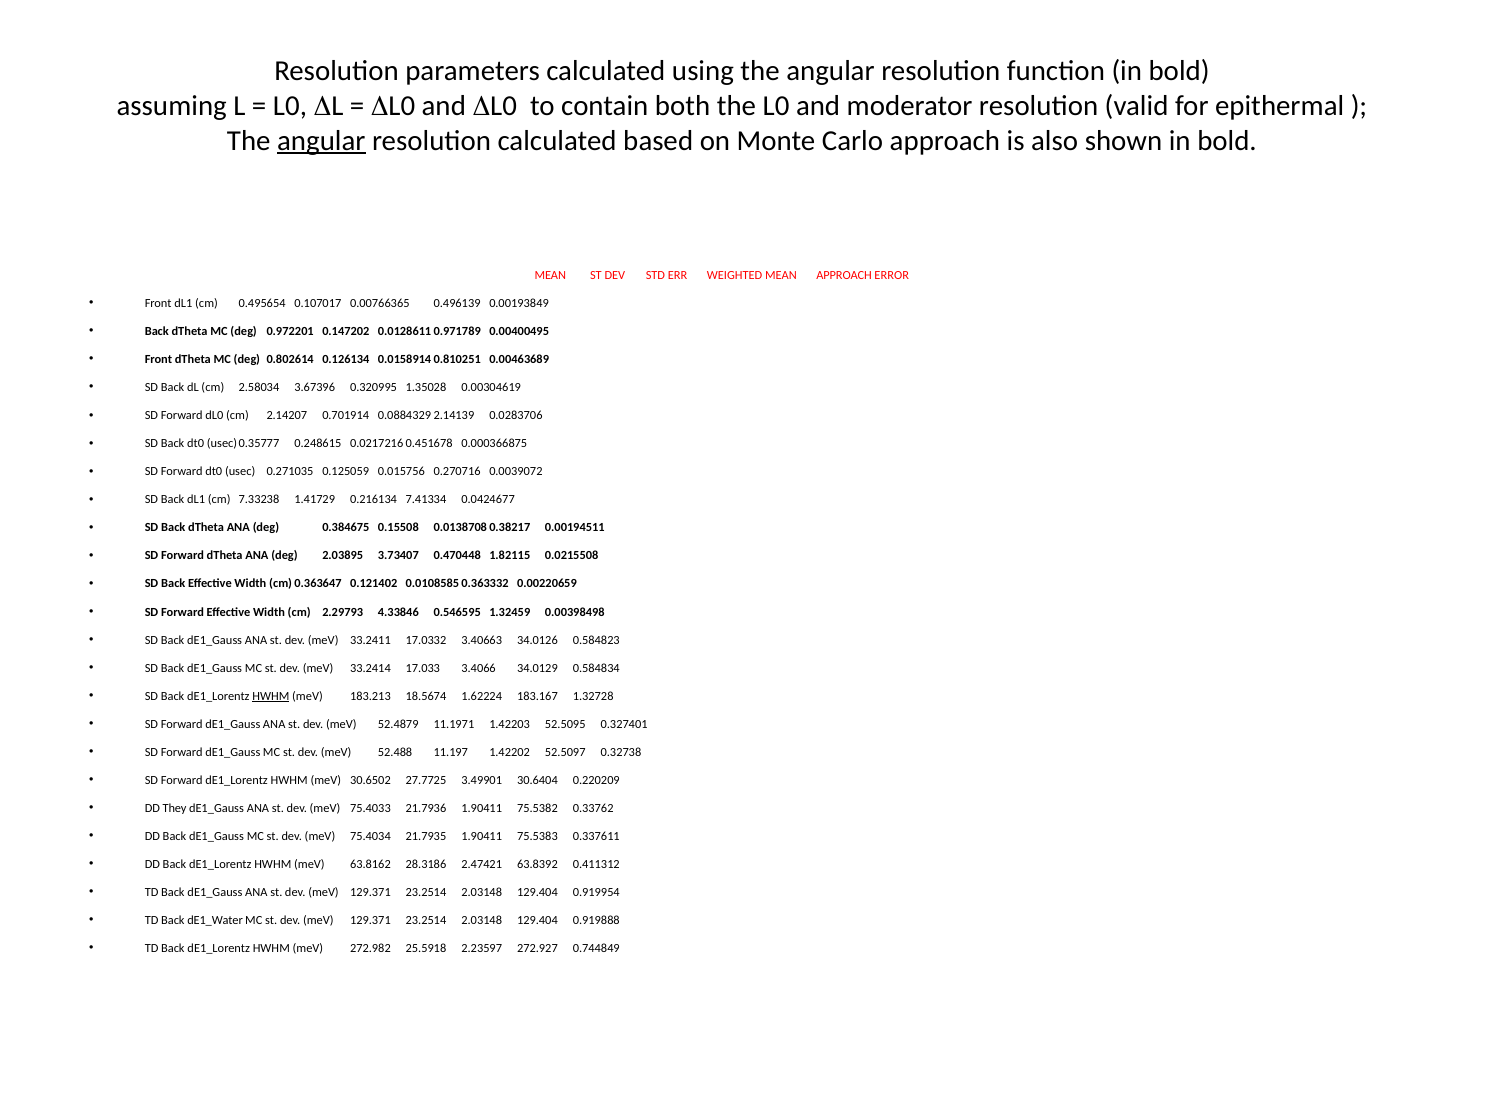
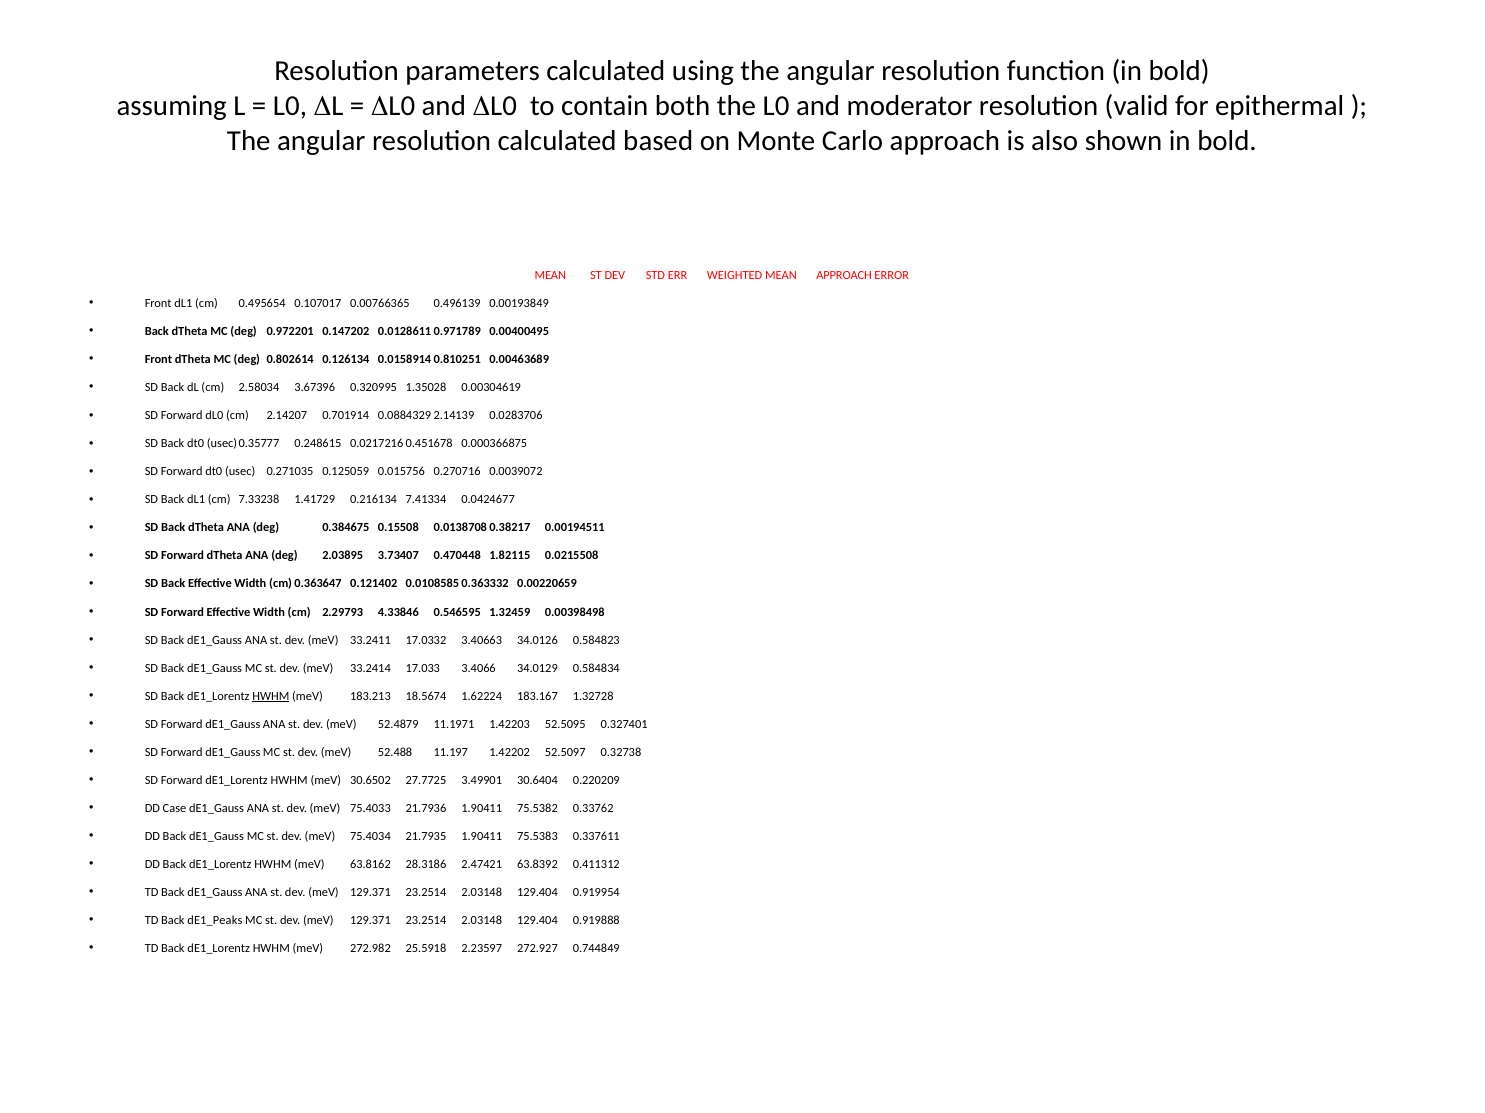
angular underline: present -> none (321, 141)
They: They -> Case (174, 809)
dE1_Water: dE1_Water -> dE1_Peaks (215, 921)
